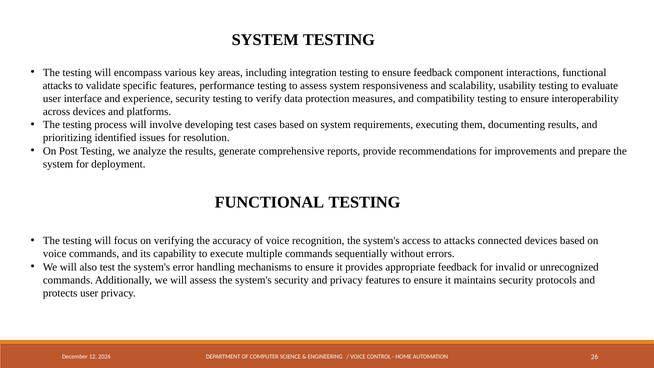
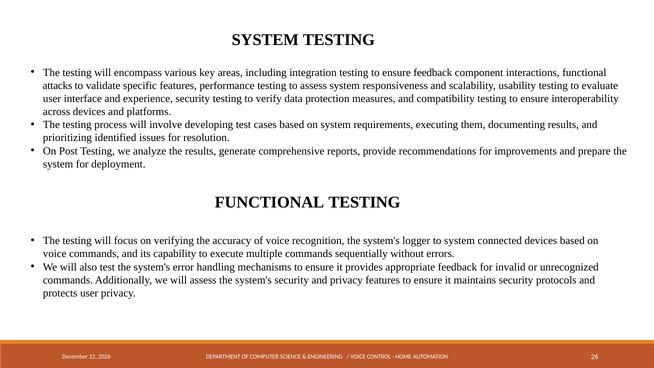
access: access -> logger (416, 241)
to attacks: attacks -> system (459, 241)
